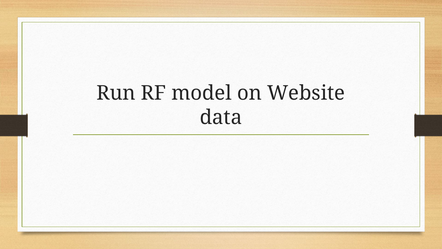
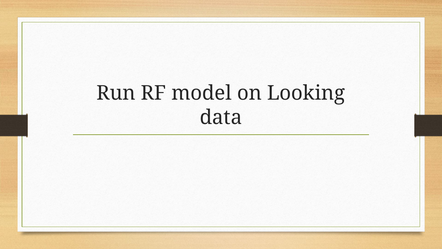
Website: Website -> Looking (306, 93)
